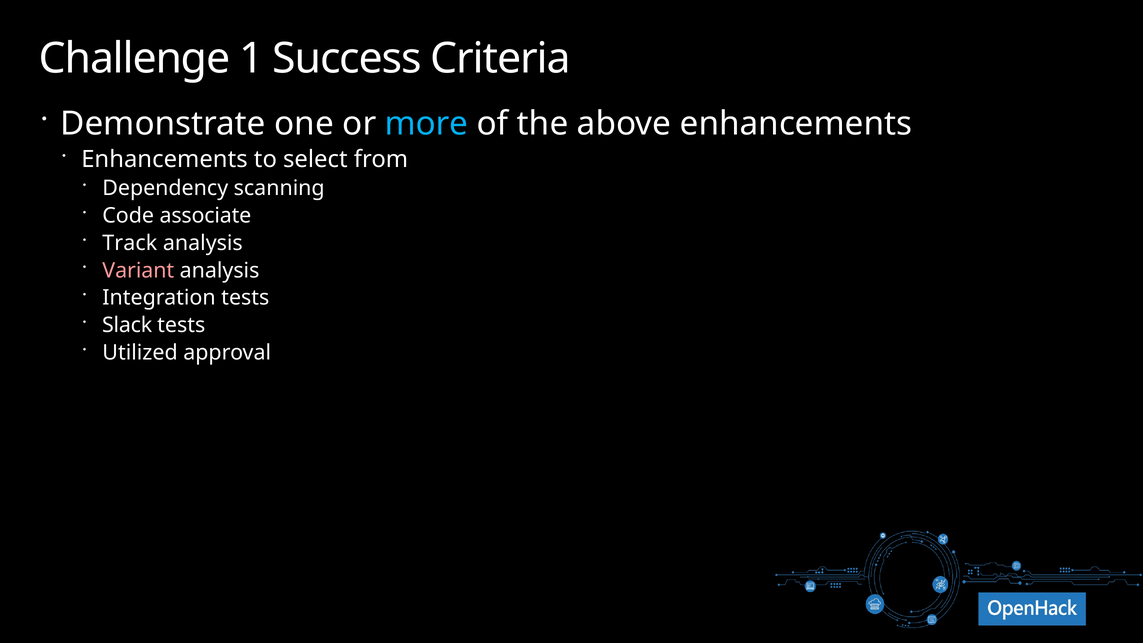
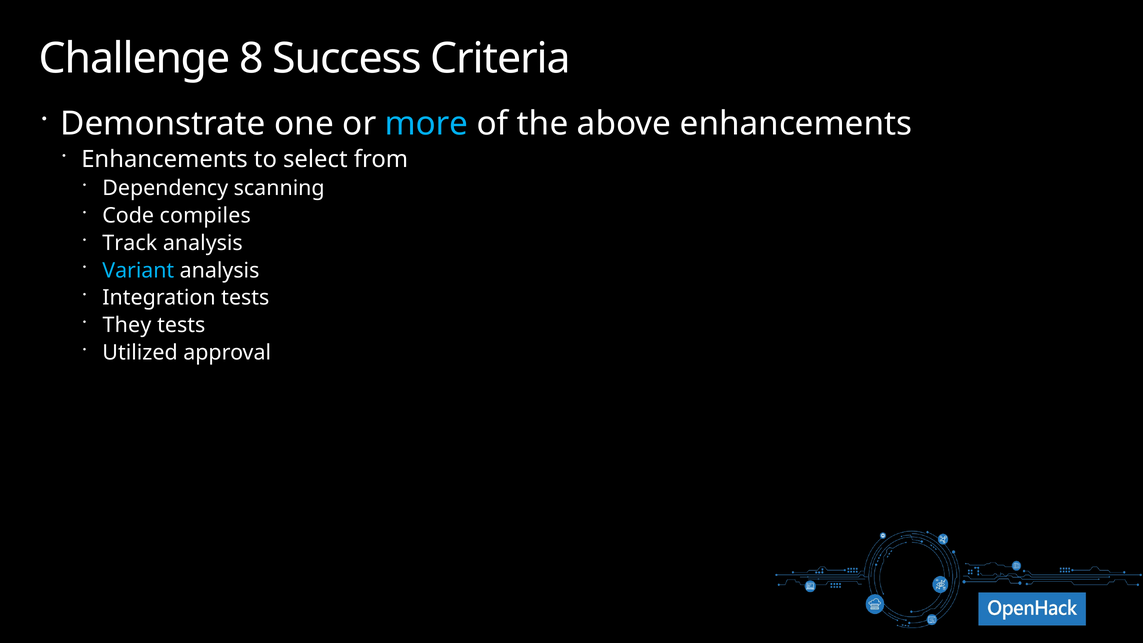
1: 1 -> 8 (251, 59)
associate: associate -> compiles (205, 216)
Variant colour: pink -> light blue (138, 270)
Slack: Slack -> They (127, 325)
